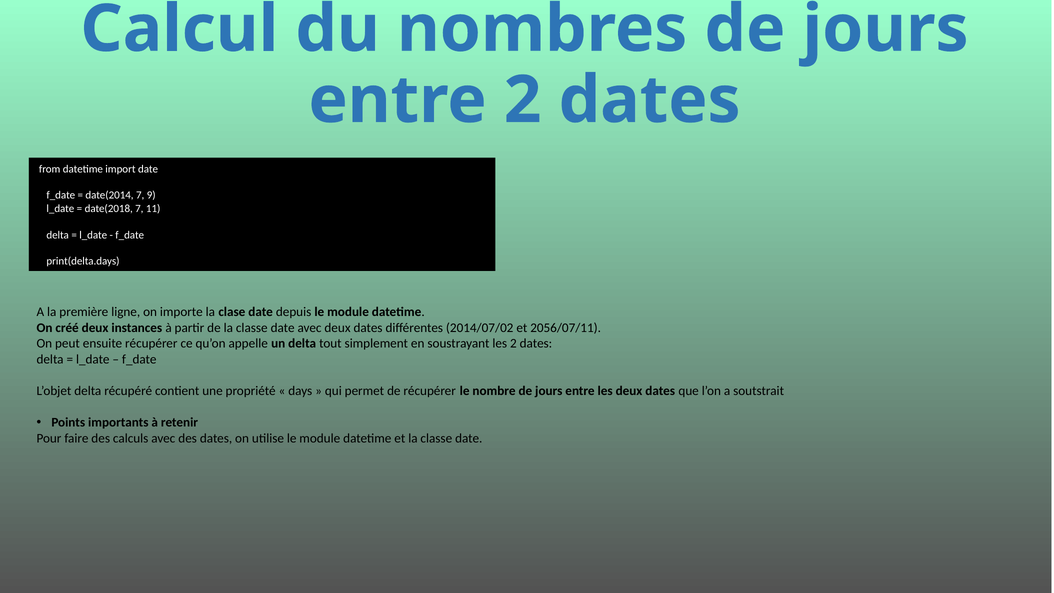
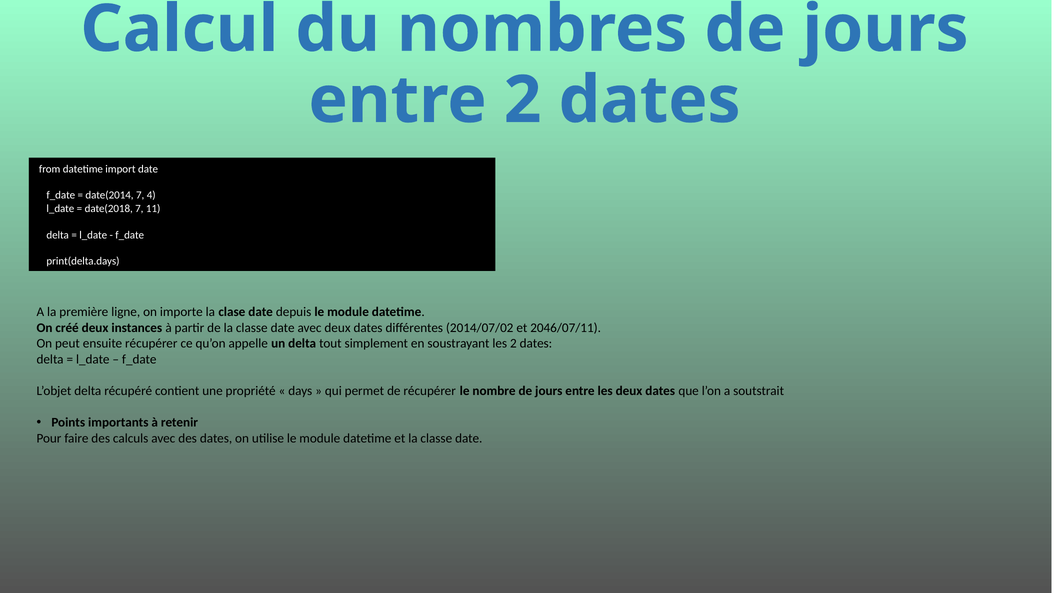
9: 9 -> 4 (151, 195)
2056/07/11: 2056/07/11 -> 2046/07/11 (566, 328)
